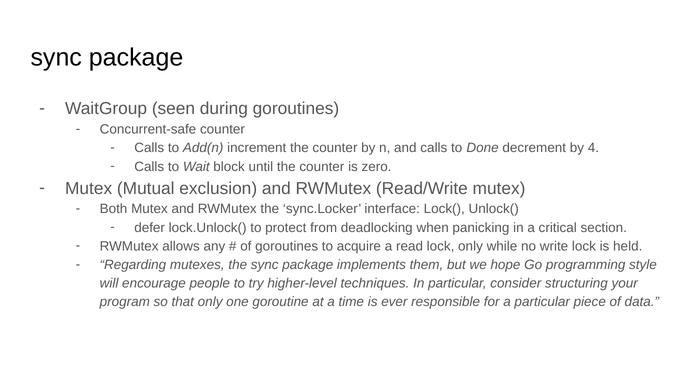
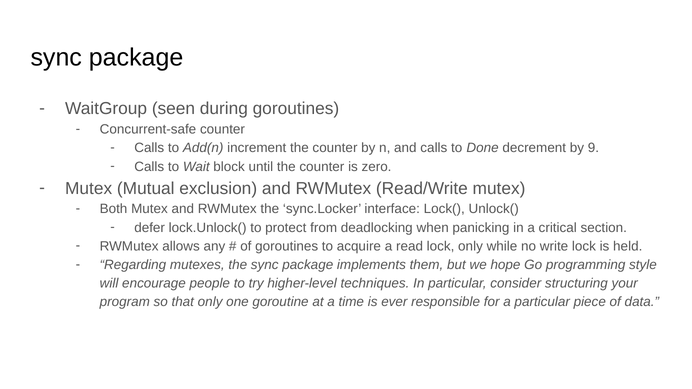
4: 4 -> 9 (593, 148)
